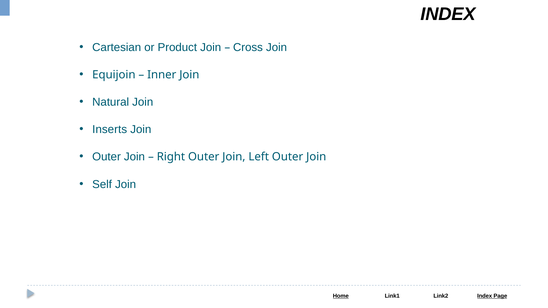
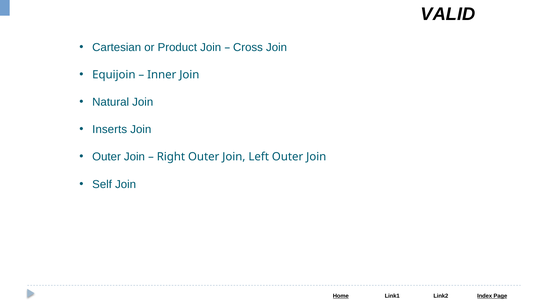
INDEX: INDEX -> VALID (448, 14)
